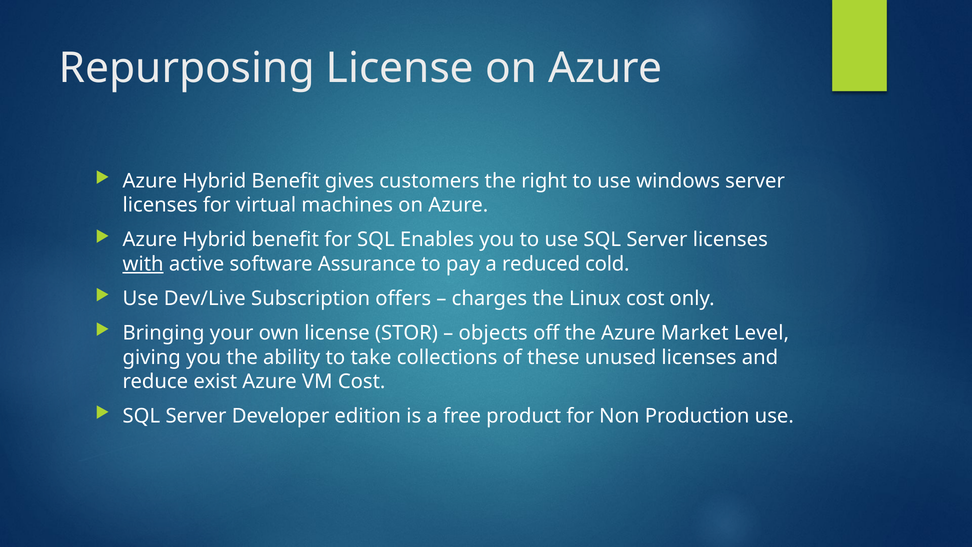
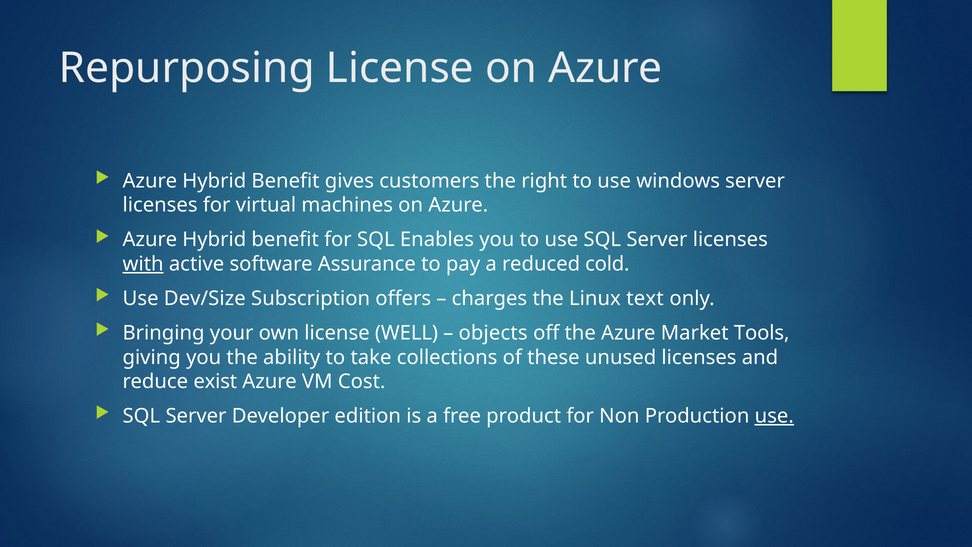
Dev/Live: Dev/Live -> Dev/Size (205, 298)
Linux cost: cost -> text (645, 298)
STOR: STOR -> WELL (406, 333)
Level: Level -> Tools (762, 333)
use underline: none -> present (774, 416)
